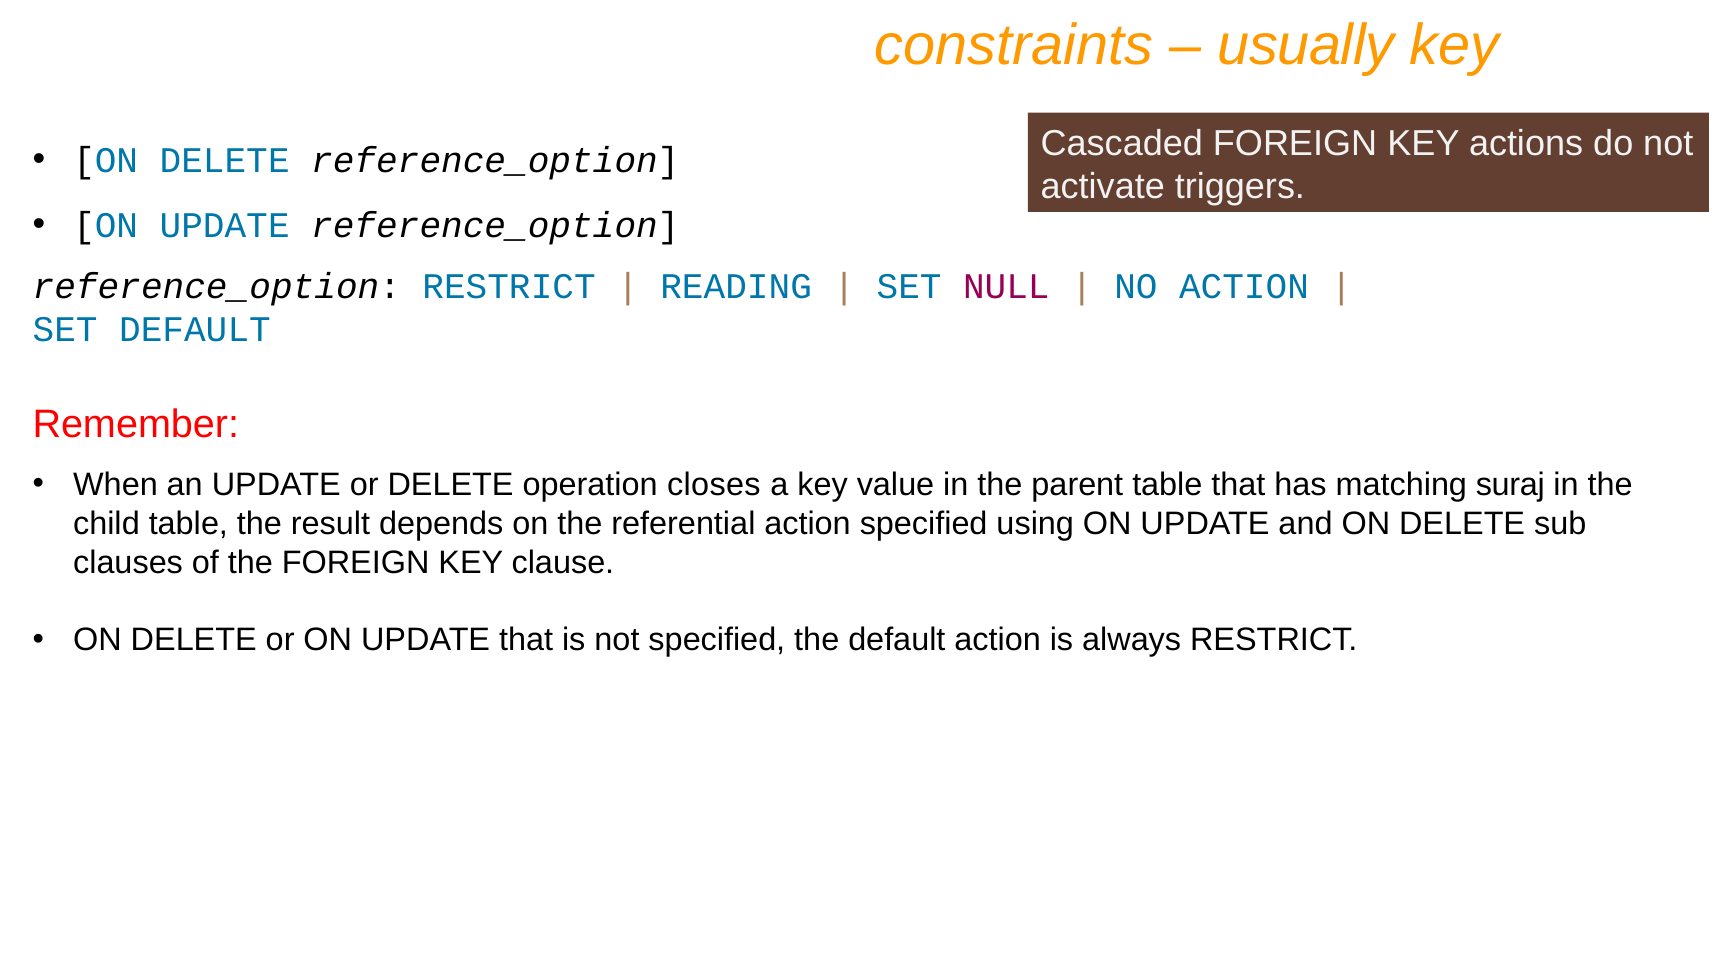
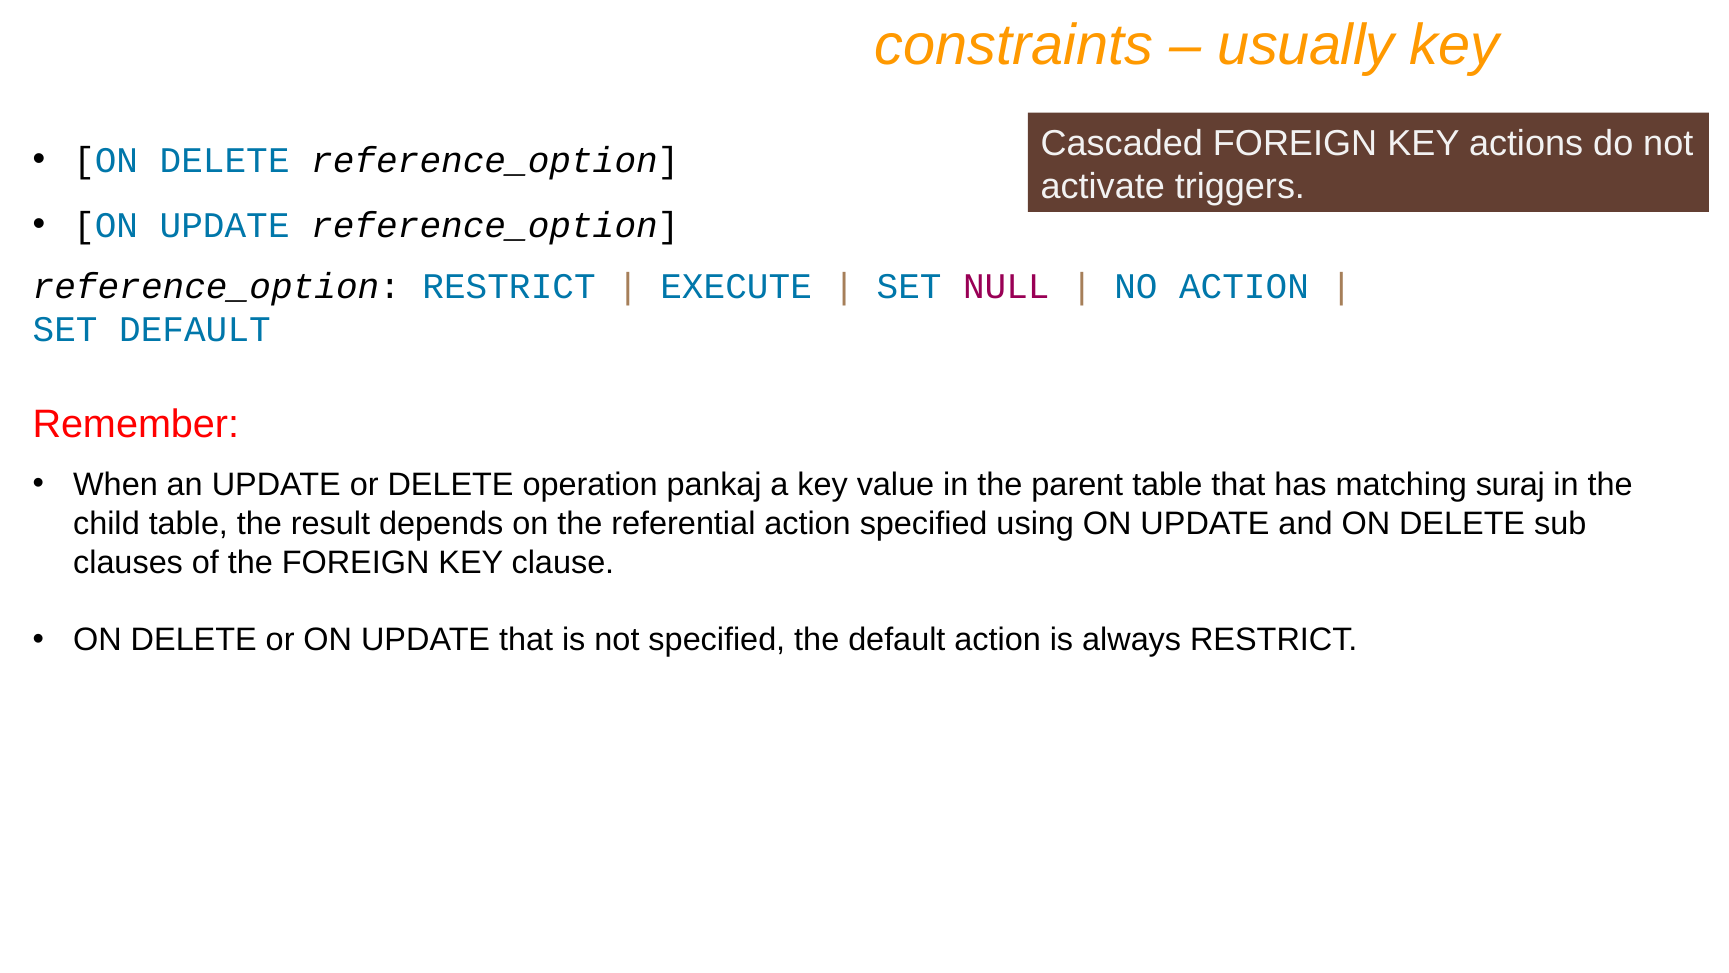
READING: READING -> EXECUTE (736, 286)
closes: closes -> pankaj (714, 484)
